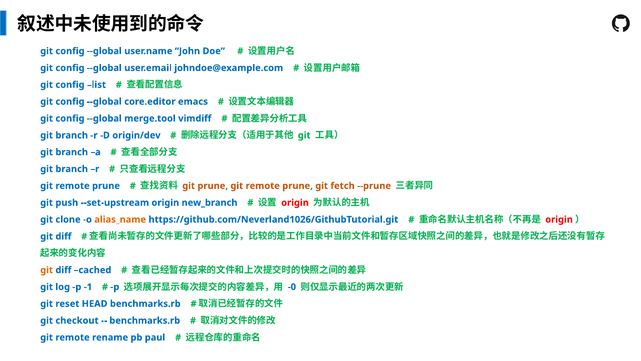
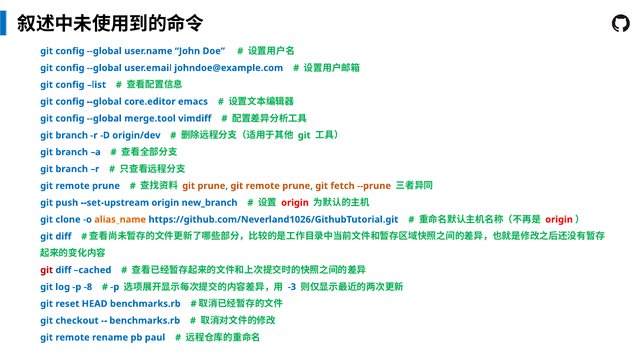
git colour: orange -> red (47, 270)
-1: -1 -> -8 (88, 287)
-0: -0 -> -3 (292, 287)
